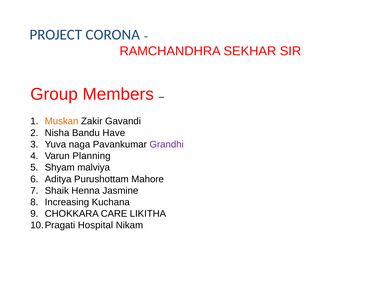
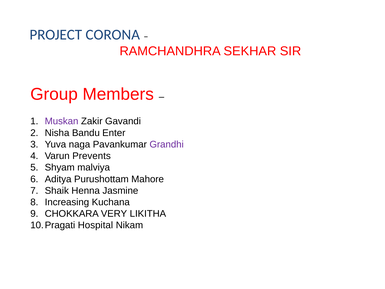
Muskan colour: orange -> purple (62, 121)
Have: Have -> Enter (114, 133)
Planning: Planning -> Prevents (92, 156)
CARE: CARE -> VERY (114, 214)
